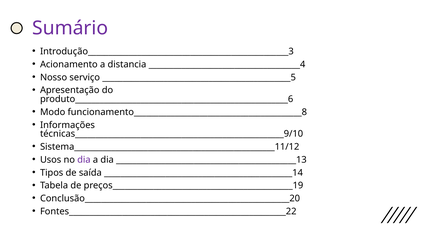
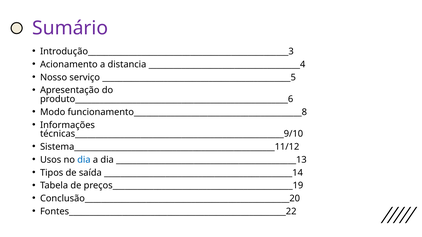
dia colour: purple -> blue (84, 160)
